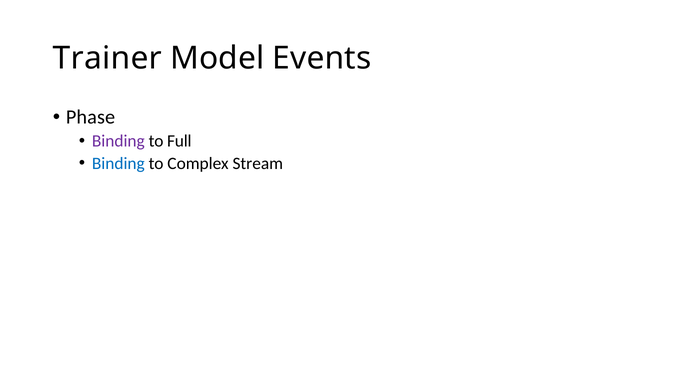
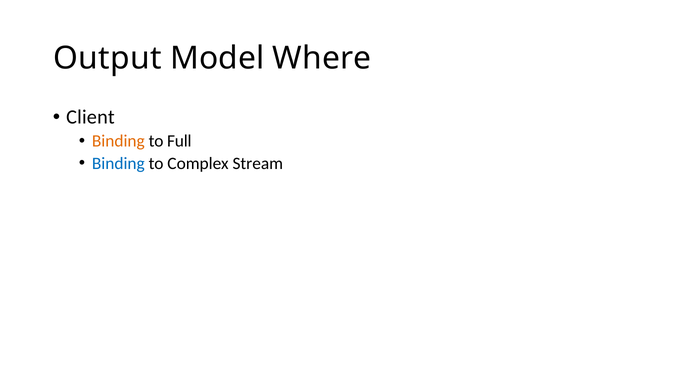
Trainer: Trainer -> Output (107, 58)
Events: Events -> Where (322, 58)
Phase: Phase -> Client (90, 117)
Binding colour: purple -> orange (118, 141)
